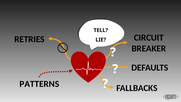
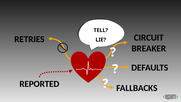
PATTERNS: PATTERNS -> REPORTED (39, 84)
